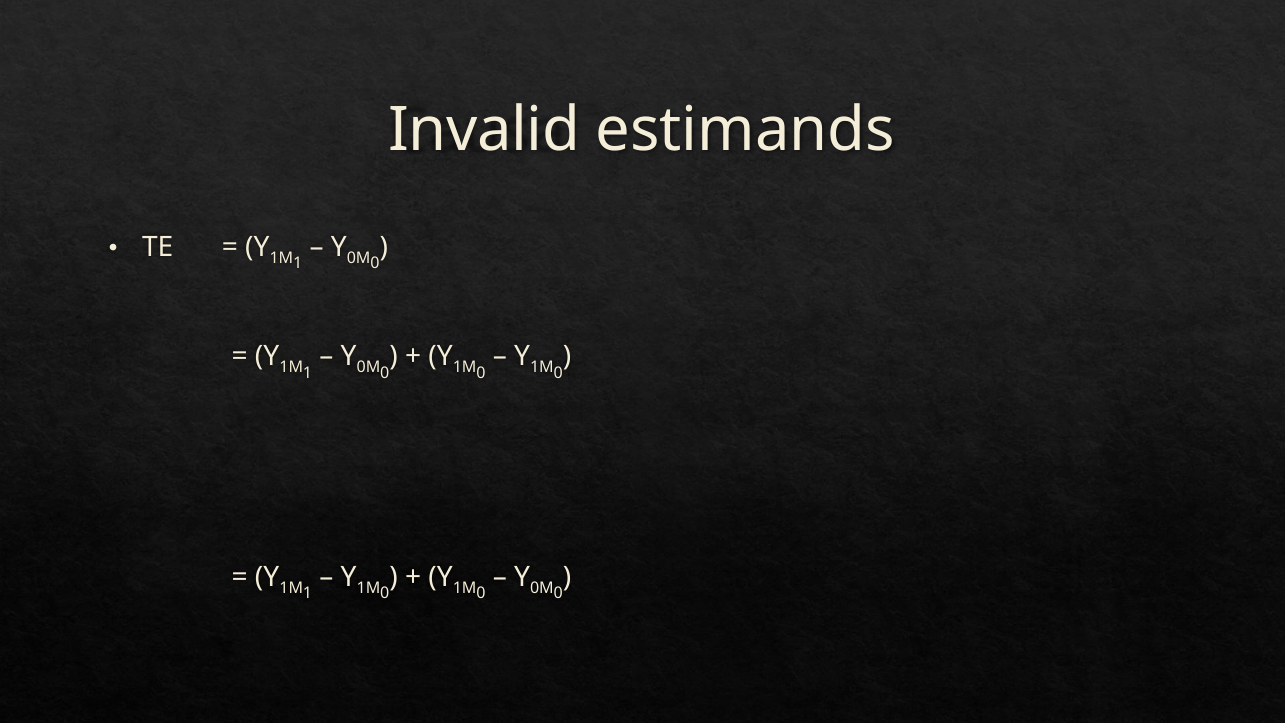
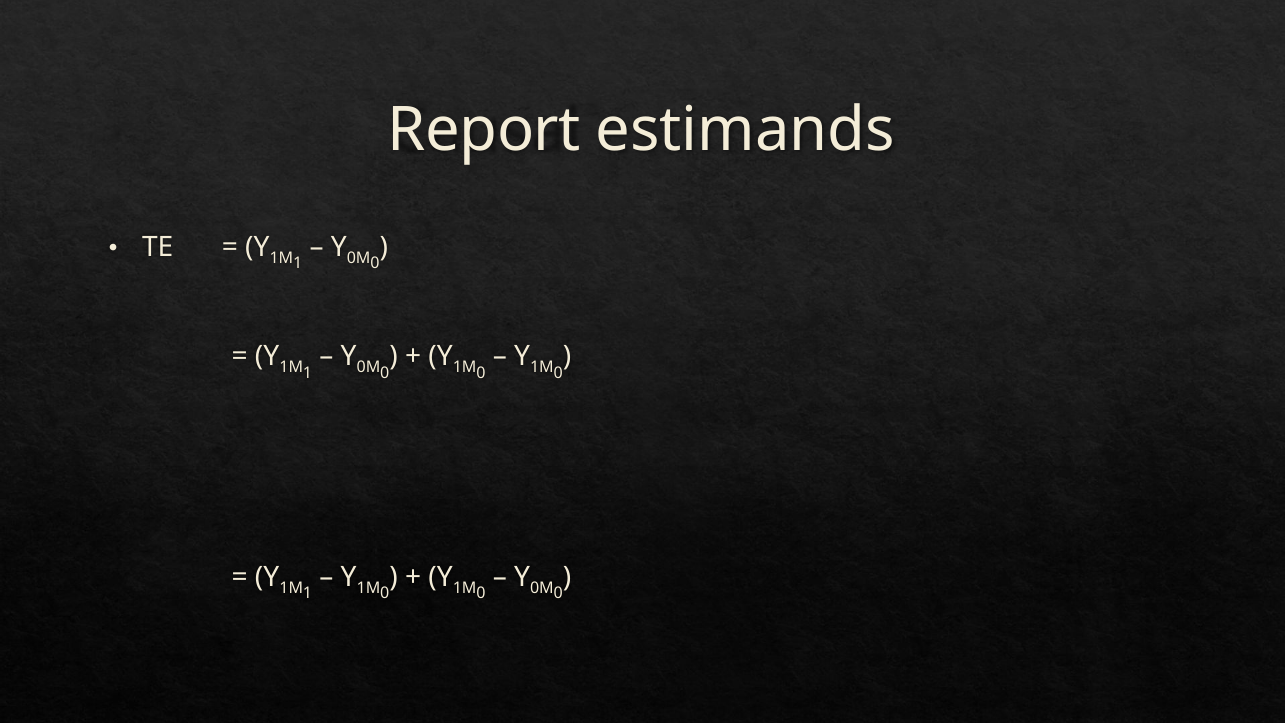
Invalid: Invalid -> Report (484, 130)
